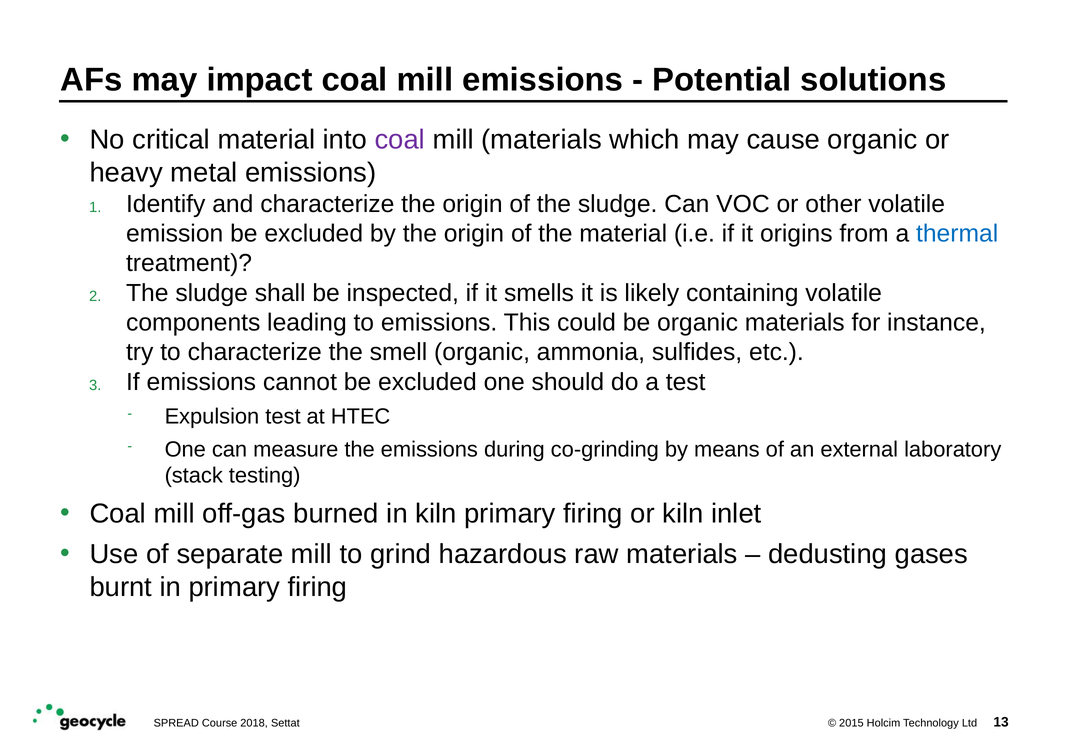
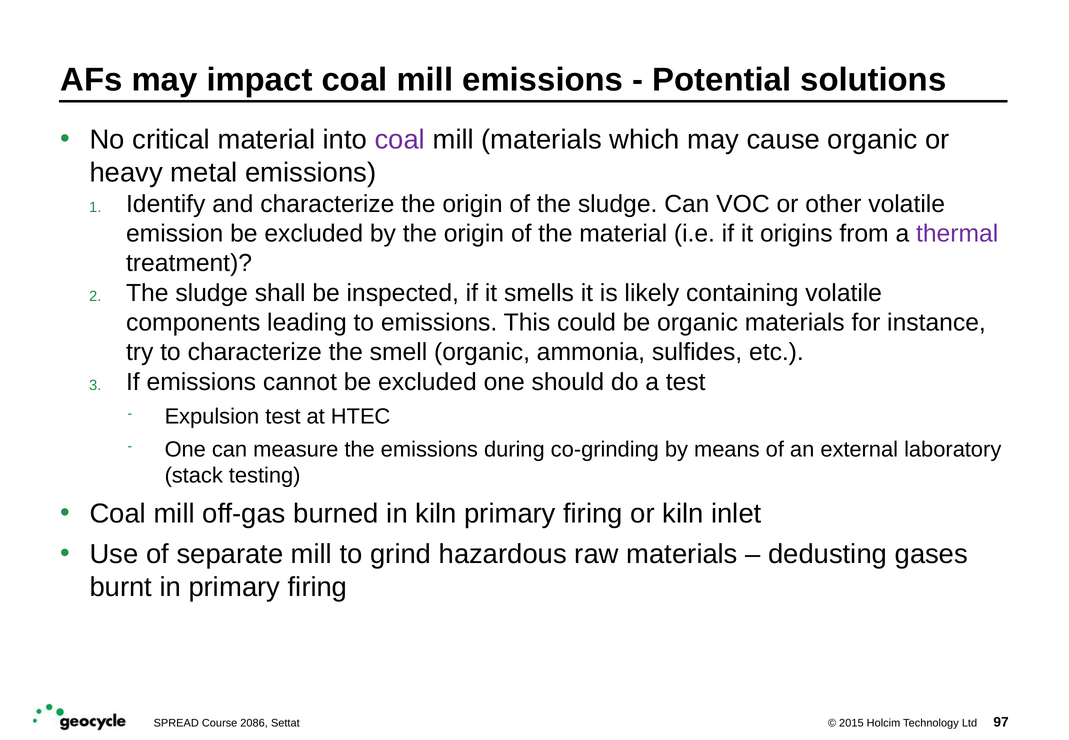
thermal colour: blue -> purple (957, 234)
2018: 2018 -> 2086 (254, 723)
13: 13 -> 97 (1001, 722)
